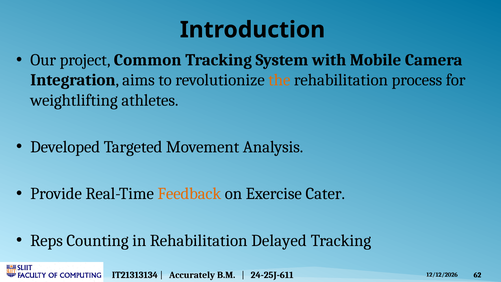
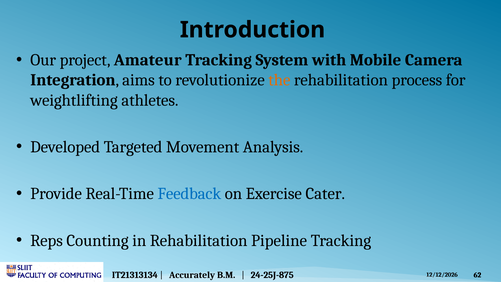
Common: Common -> Amateur (148, 60)
Feedback colour: orange -> blue (189, 194)
Delayed: Delayed -> Pipeline (279, 240)
24-25J-611: 24-25J-611 -> 24-25J-875 (272, 275)
